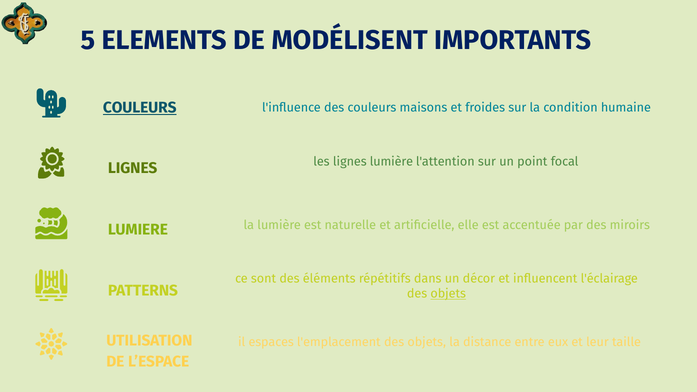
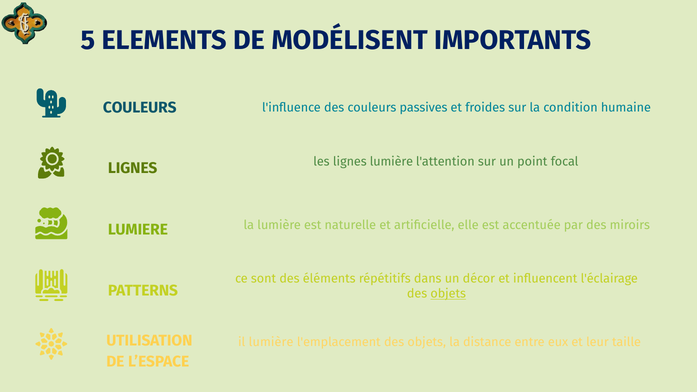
COULEURS underline: present -> none (140, 108)
maisons: maisons -> passives (424, 108)
il espaces: espaces -> lumière (271, 342)
